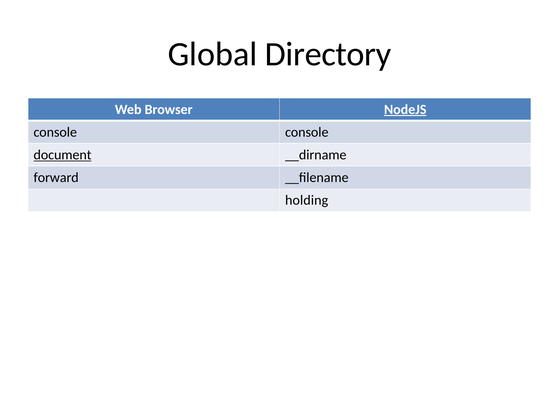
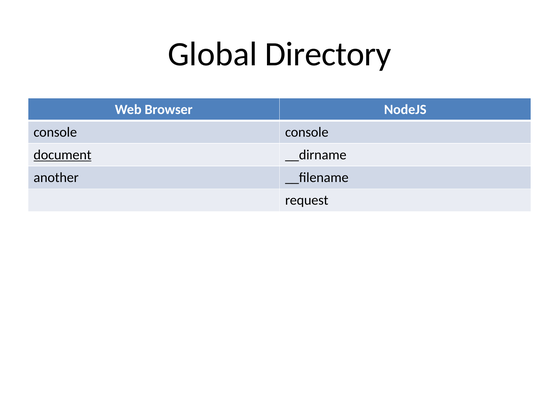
NodeJS underline: present -> none (405, 109)
forward: forward -> another (56, 177)
holding: holding -> request (307, 200)
